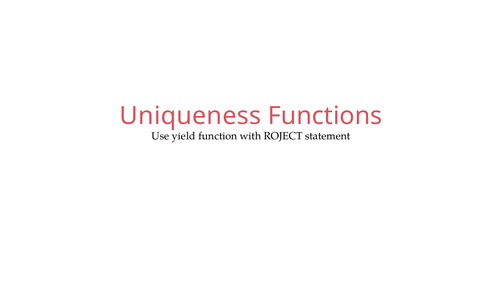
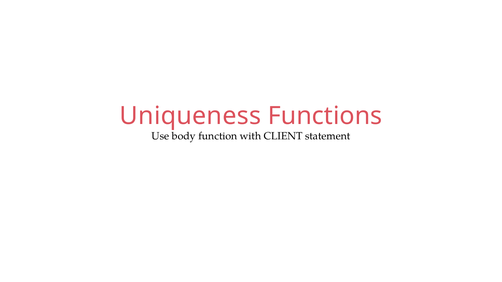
yield: yield -> body (184, 136)
ROJECT: ROJECT -> CLIENT (283, 136)
